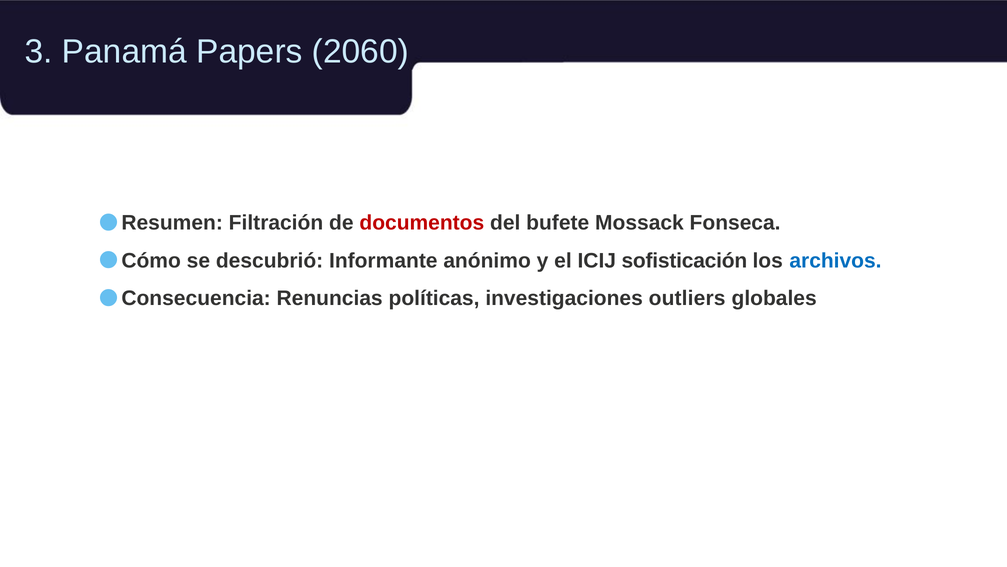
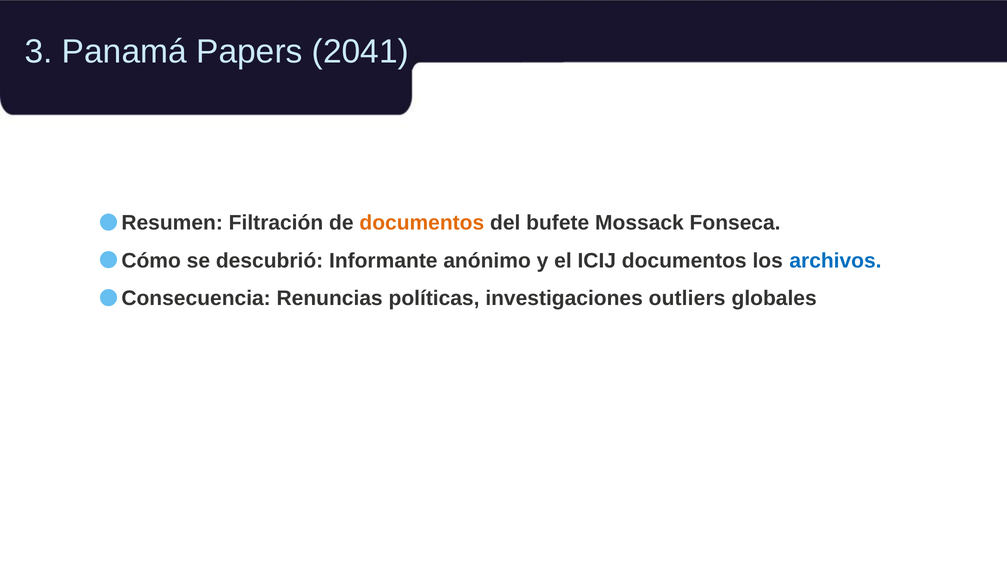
2060: 2060 -> 2041 (360, 52)
documentos colour: red -> orange (422, 223)
ICIJ sofisticación: sofisticación -> documentos (684, 260)
